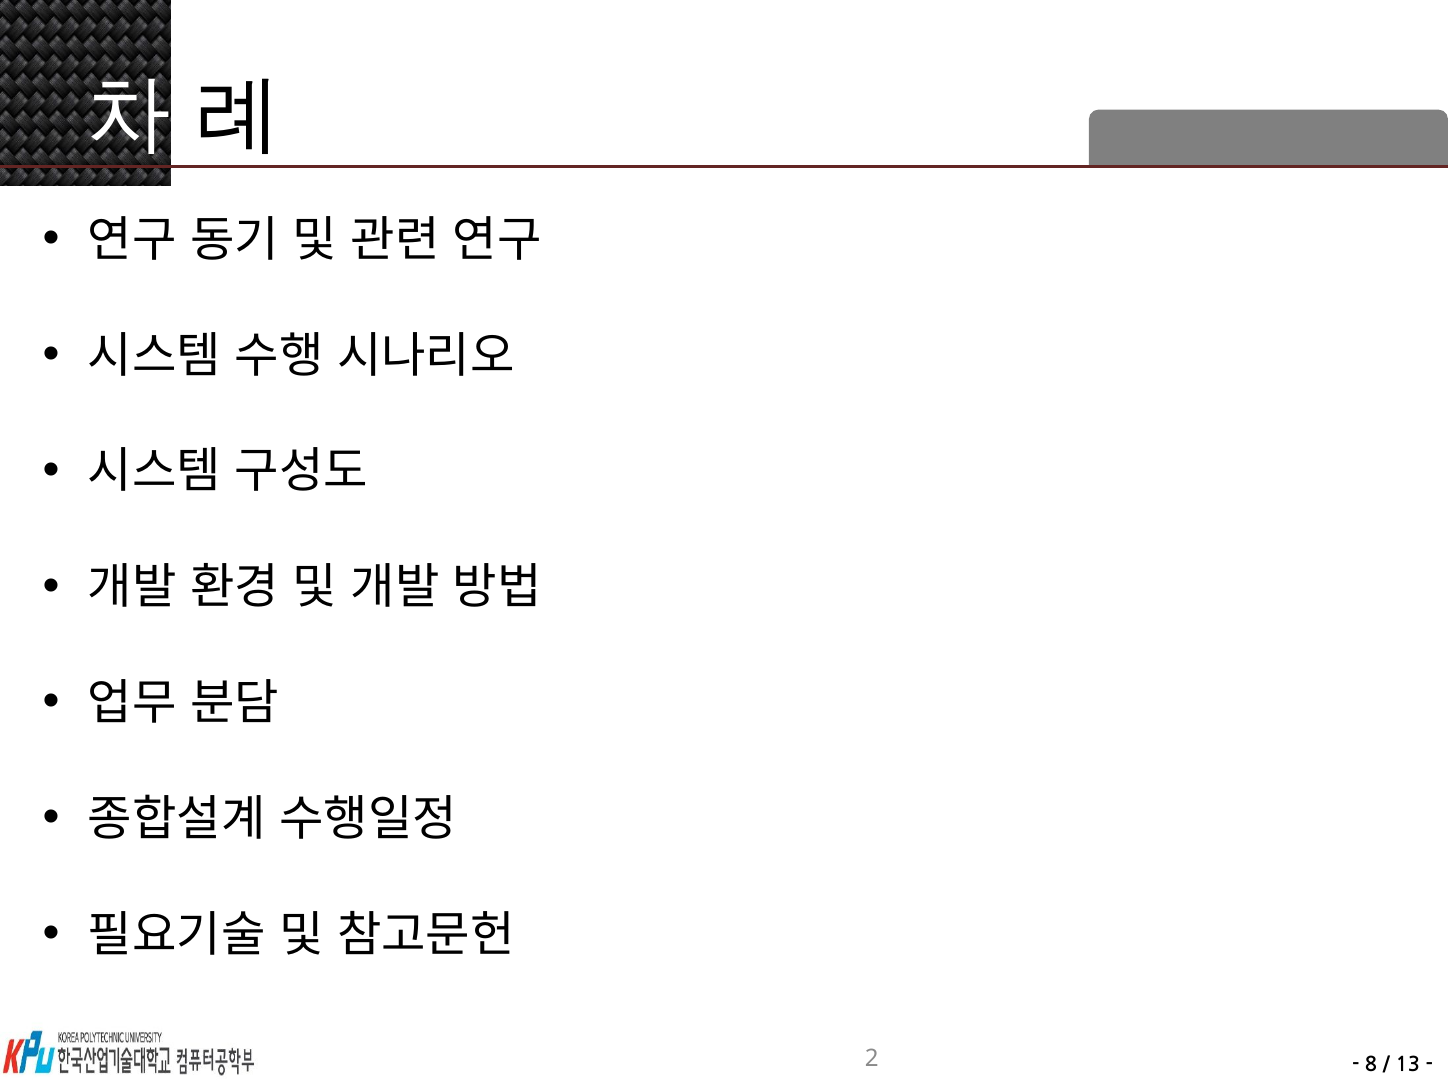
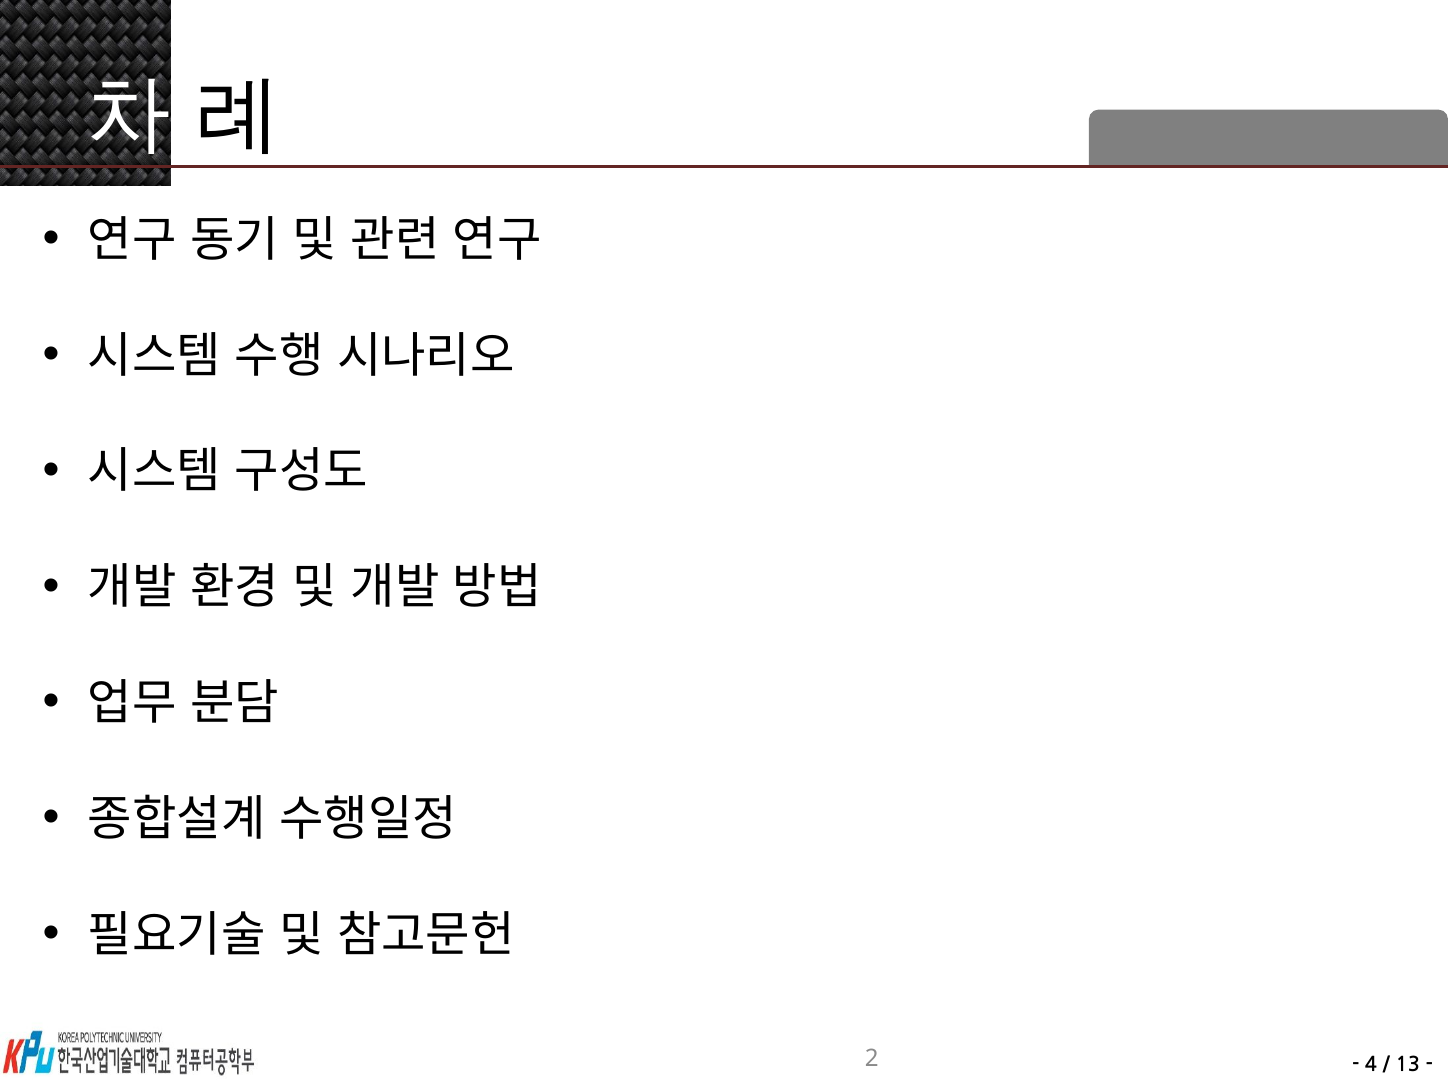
8: 8 -> 4 (1371, 1065)
